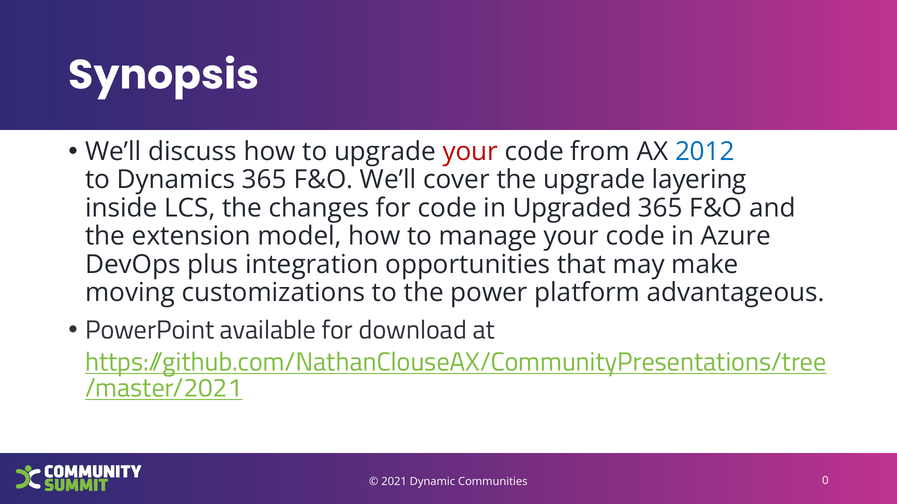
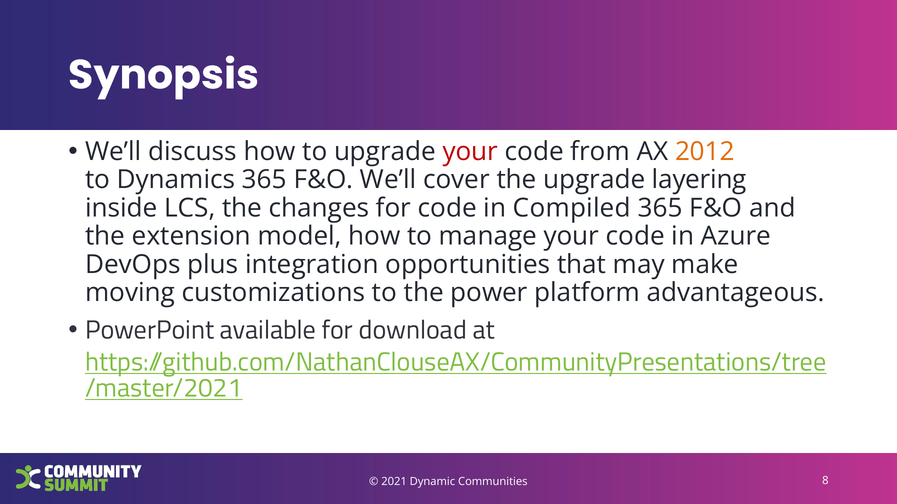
2012 colour: blue -> orange (705, 152)
Upgraded: Upgraded -> Compiled (572, 208)
0: 0 -> 8 (825, 481)
